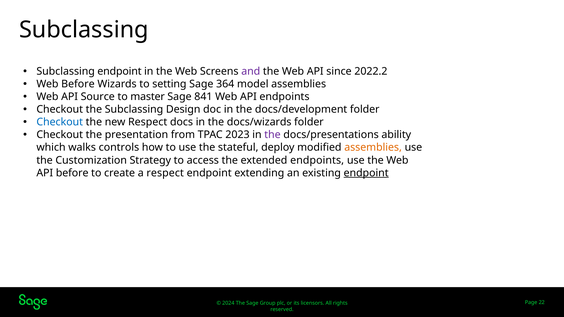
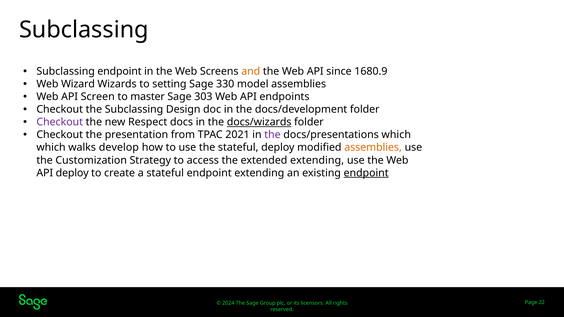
and colour: purple -> orange (251, 71)
2022.2: 2022.2 -> 1680.9 (371, 71)
Web Before: Before -> Wizard (78, 84)
364: 364 -> 330 (225, 84)
Source: Source -> Screen (98, 97)
841: 841 -> 303 (203, 97)
Checkout colour: blue -> purple (60, 122)
docs/wizards underline: none -> present (259, 122)
2023: 2023 -> 2021 (238, 135)
docs/presentations ability: ability -> which (396, 135)
controls: controls -> develop (119, 148)
extended endpoints: endpoints -> extending (317, 160)
API before: before -> deploy (72, 173)
a respect: respect -> stateful (165, 173)
